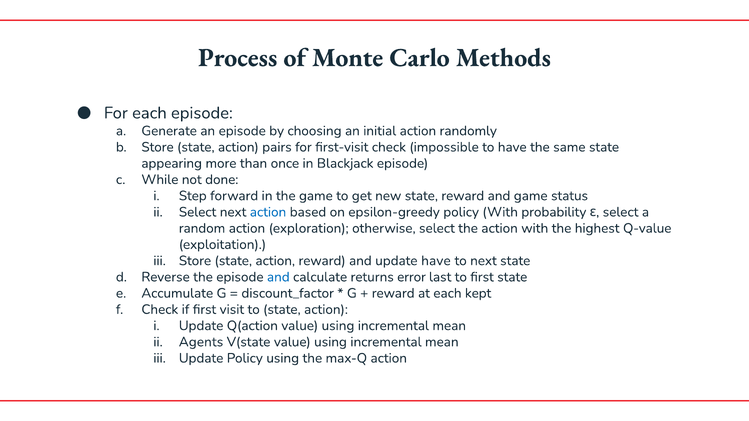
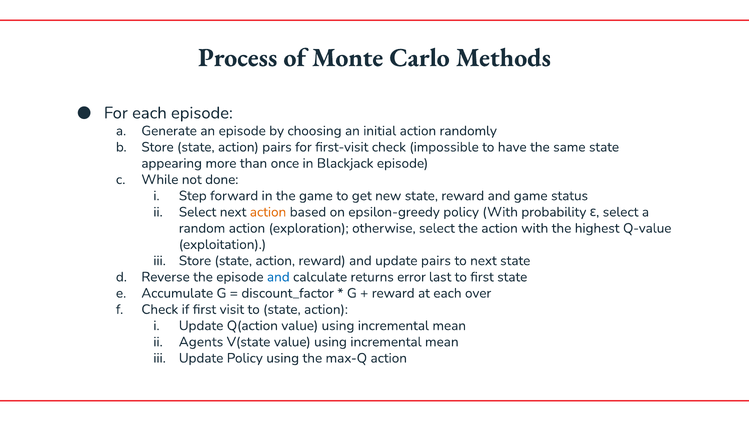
action colour: blue -> orange (268, 212)
update have: have -> pairs (436, 261)
kept: kept -> over (478, 293)
